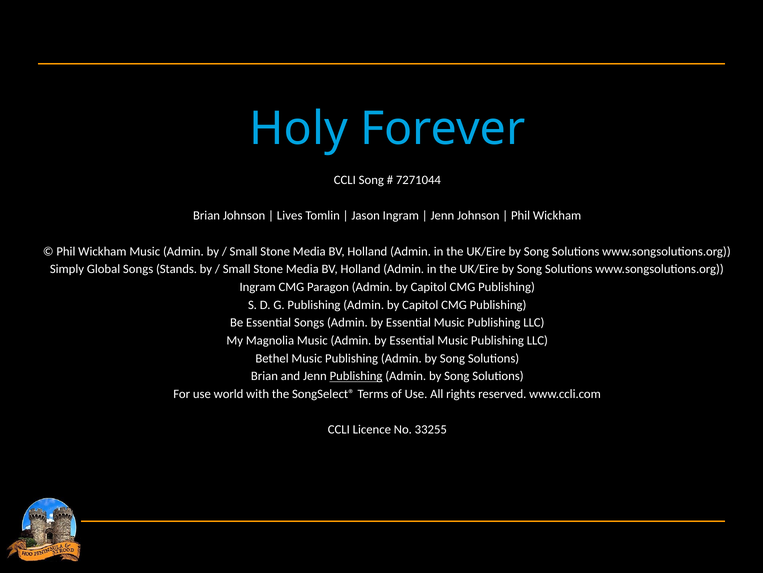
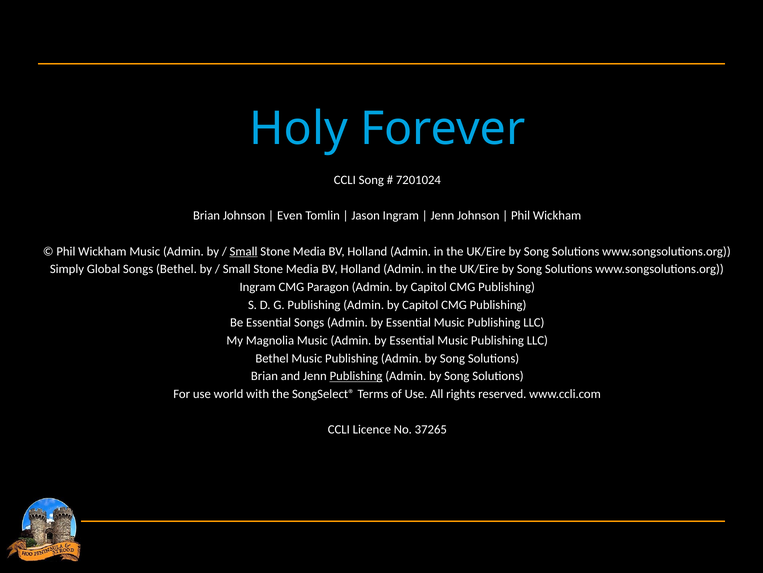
7271044: 7271044 -> 7201024 (418, 180)
Lives: Lives -> Even (290, 215)
Small underline: none -> present (244, 251)
Songs Stands: Stands -> Bethel (176, 269)
33255: 33255 -> 37265 (431, 429)
